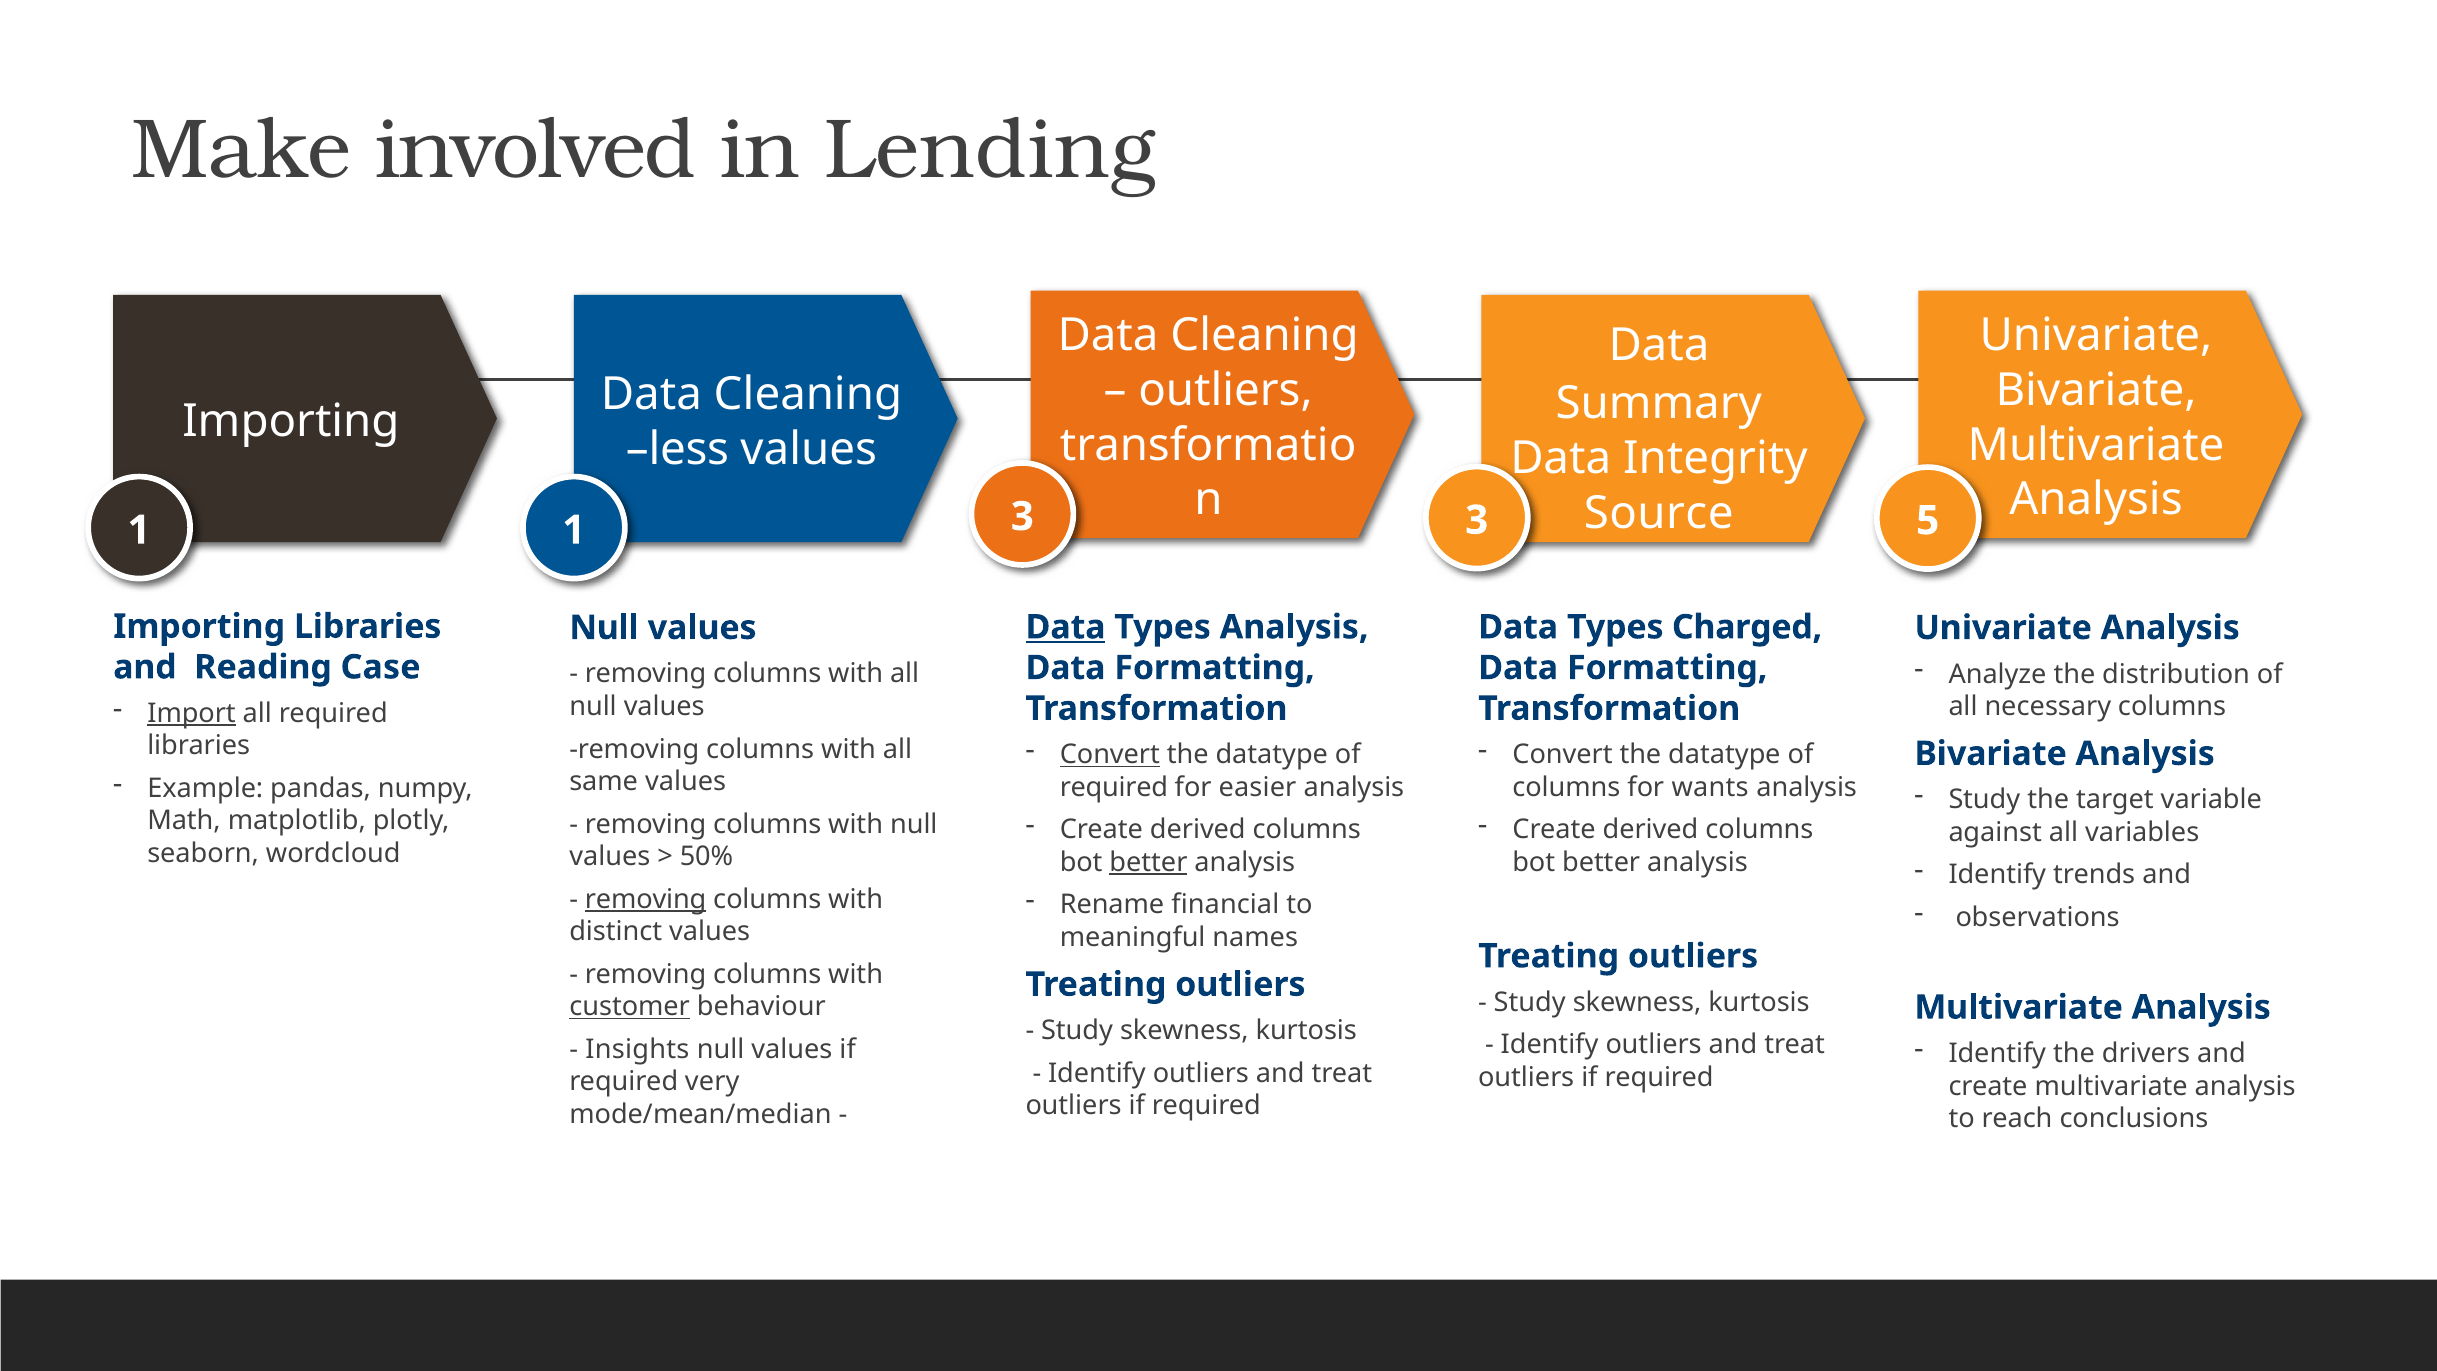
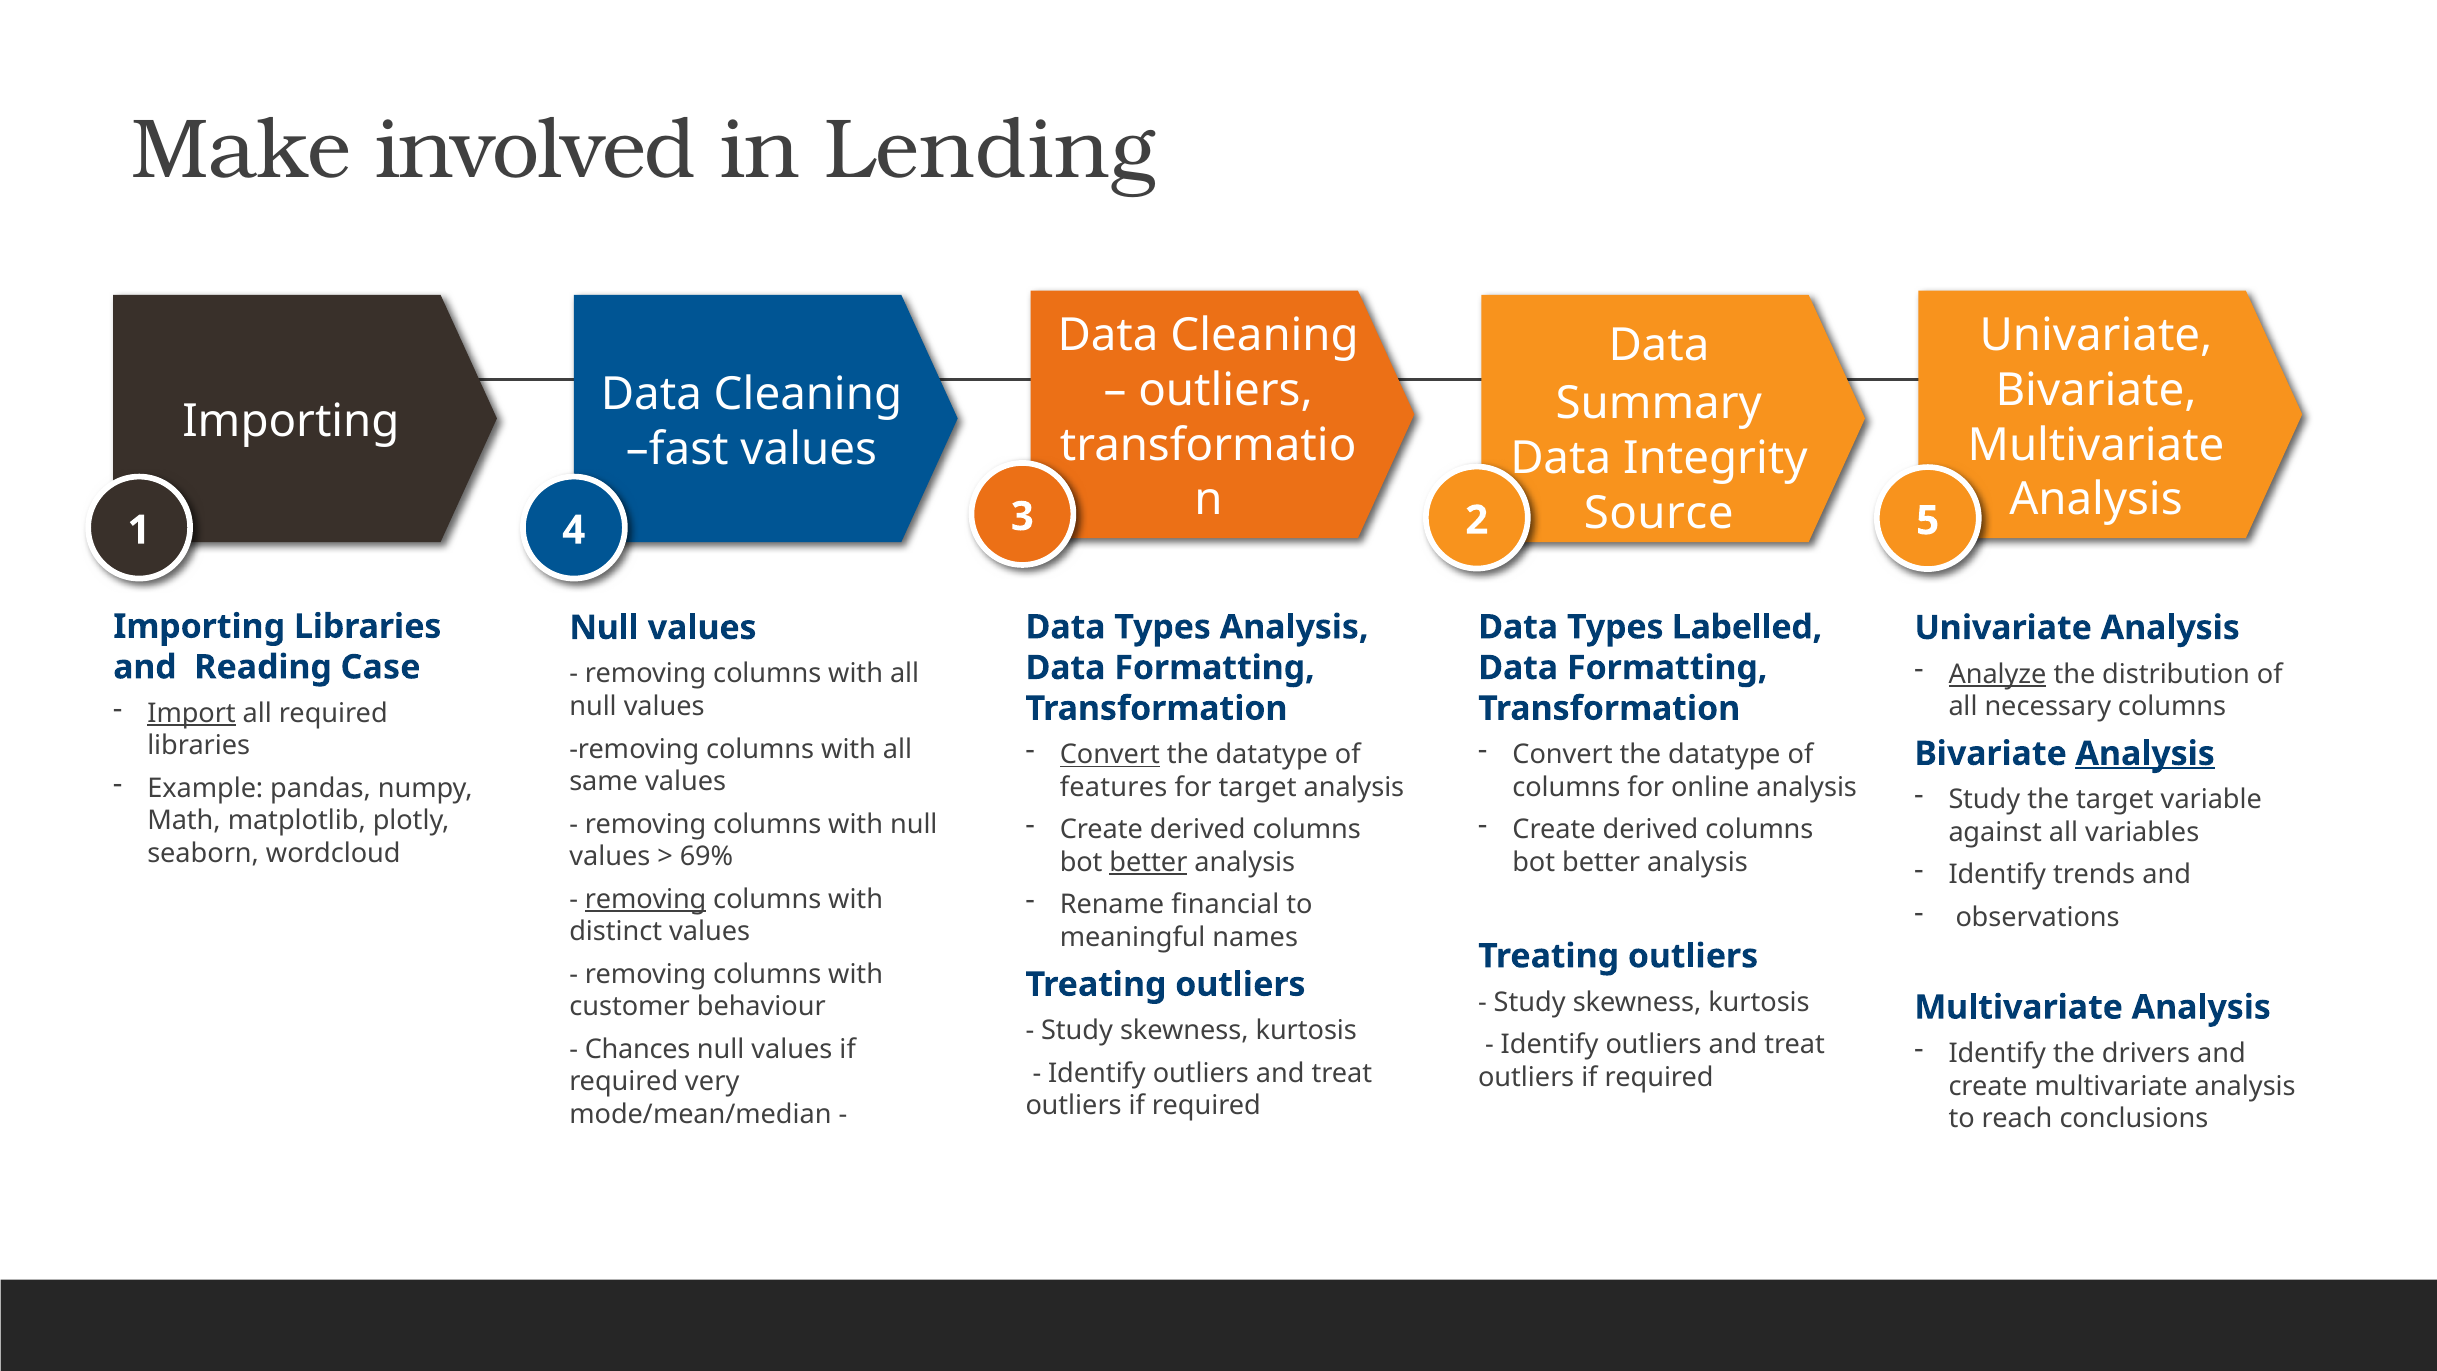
less: less -> fast (677, 449)
1 1: 1 -> 4 (574, 530)
3 3: 3 -> 2 (1477, 520)
Data underline: present -> none (1066, 627)
Charged: Charged -> Labelled (1747, 627)
Analyze underline: none -> present (1998, 674)
Analysis underline: none -> present (2145, 754)
required: required -> features (1114, 787)
for easier: easier -> target (1258, 787)
wants: wants -> online (1710, 787)
50%: 50% -> 69% (707, 856)
customer underline: present -> none (630, 1007)
Insights: Insights -> Chances (638, 1049)
